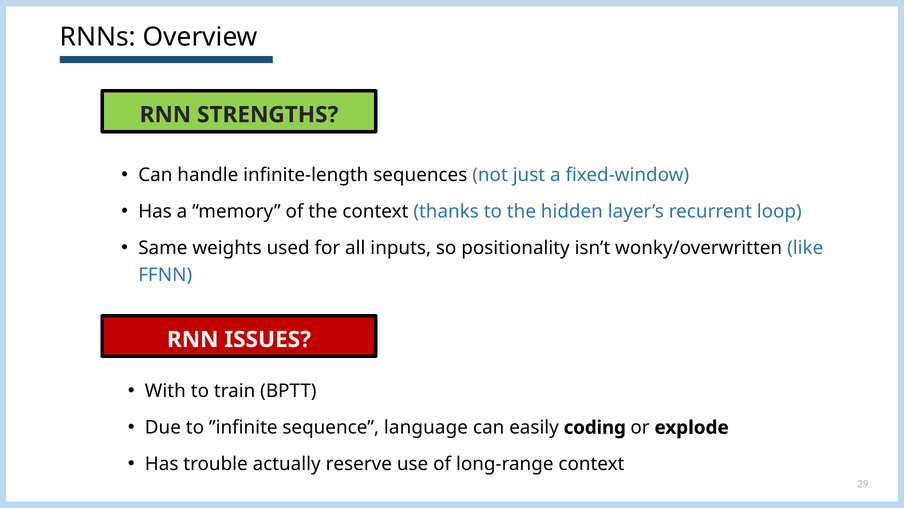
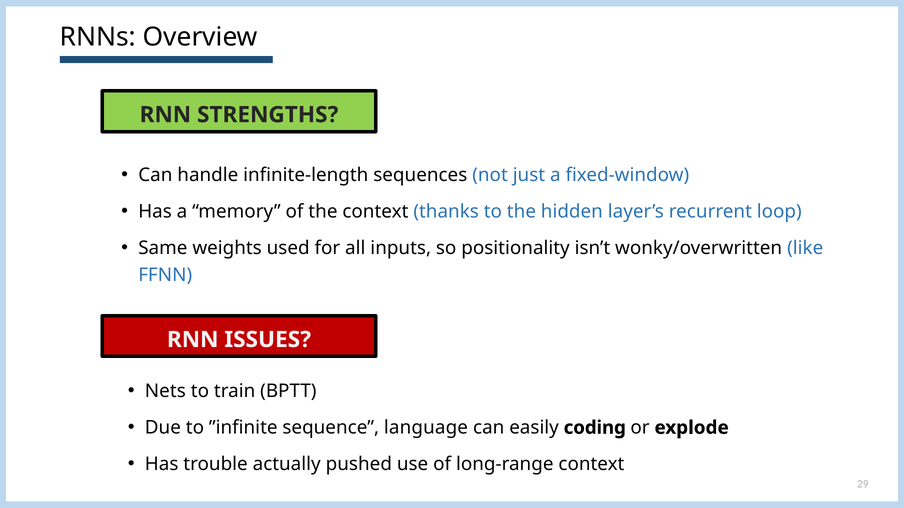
With: With -> Nets (165, 392)
reserve: reserve -> pushed (359, 465)
